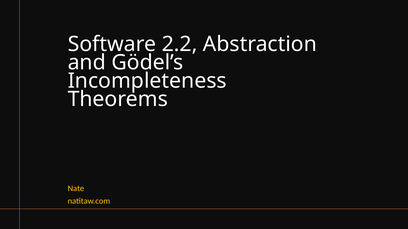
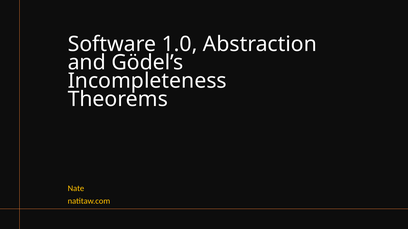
2.2: 2.2 -> 1.0 (180, 44)
